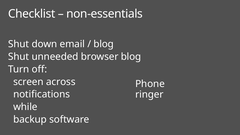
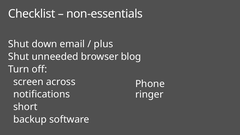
blog: blog -> plus (103, 44)
while: while -> short (25, 107)
